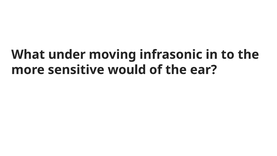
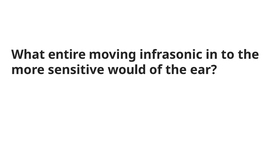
under: under -> entire (67, 54)
